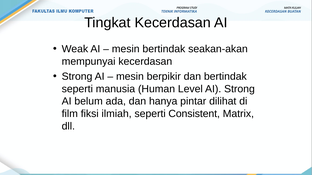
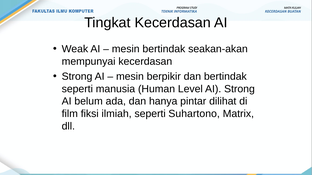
Consistent: Consistent -> Suhartono (194, 114)
